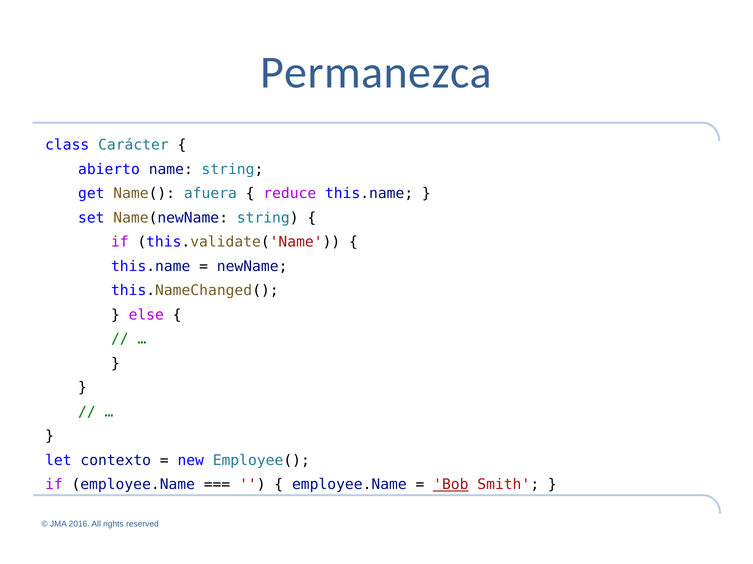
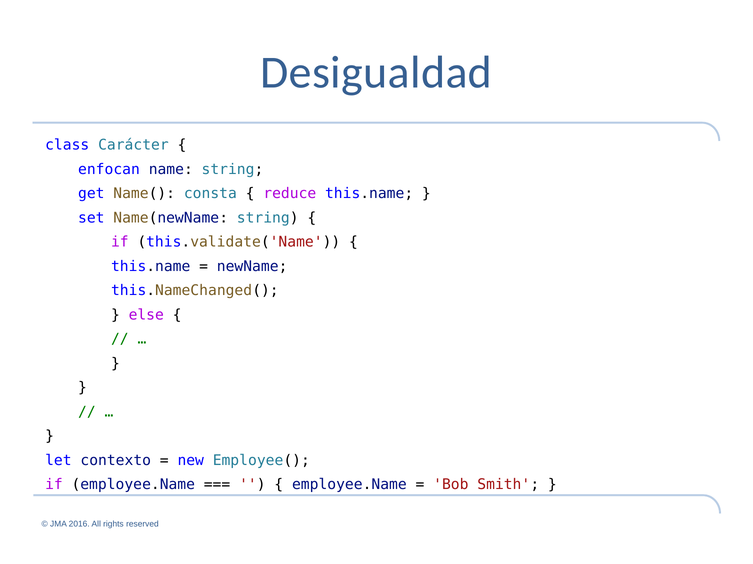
Permanezca: Permanezca -> Desigualdad (376, 73)
abierto: abierto -> enfocan (109, 170)
afuera: afuera -> consta (210, 194)
Bob underline: present -> none (451, 485)
